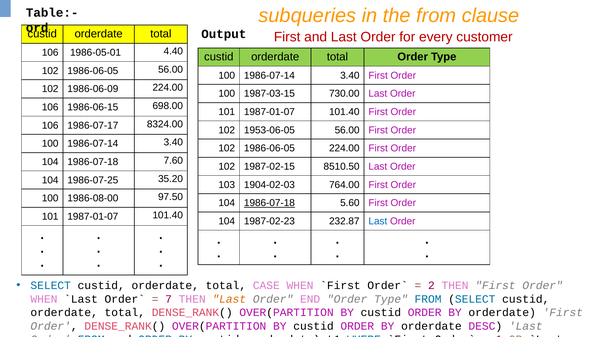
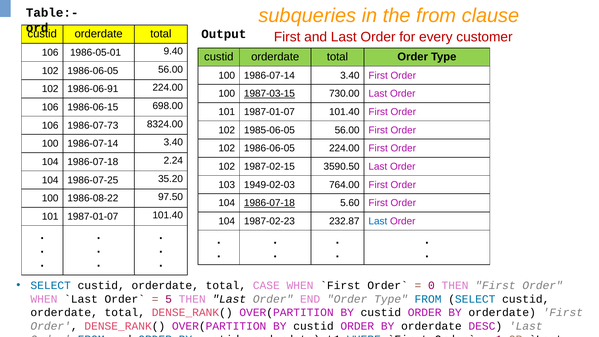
4.40: 4.40 -> 9.40 (173, 51)
1986-06-09: 1986-06-09 -> 1986-06-91 (93, 89)
1987-03-15 underline: none -> present (269, 94)
1986-07-17: 1986-07-17 -> 1986-07-73 (93, 125)
1953-06-05: 1953-06-05 -> 1985-06-05 (269, 130)
7.60: 7.60 -> 2.24 (173, 160)
8510.50: 8510.50 -> 3590.50 (342, 166)
1904-02-03: 1904-02-03 -> 1949-02-03 (269, 185)
1986-08-00: 1986-08-00 -> 1986-08-22 (93, 198)
2: 2 -> 0 (431, 285)
7: 7 -> 5 (169, 299)
Last colour: orange -> black (229, 299)
